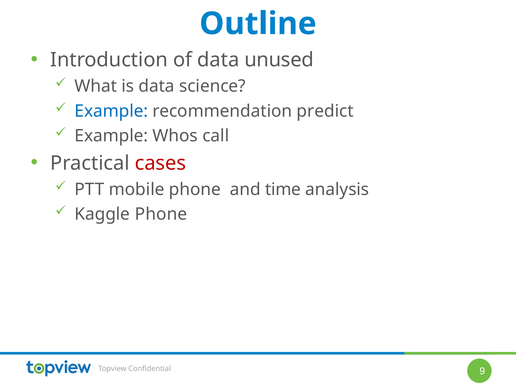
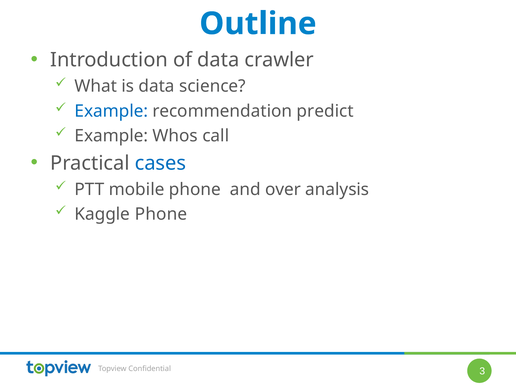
unused: unused -> crawler (279, 60)
cases colour: red -> blue (160, 163)
time: time -> over (283, 189)
9: 9 -> 3 (482, 371)
